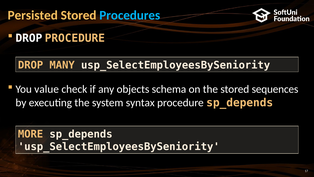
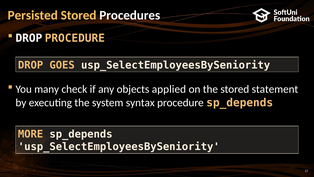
Procedures colour: light blue -> white (130, 15)
MANY: MANY -> GOES (62, 65)
value: value -> many (47, 89)
schema: schema -> applied (169, 89)
sequences: sequences -> statement (275, 89)
